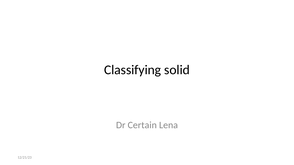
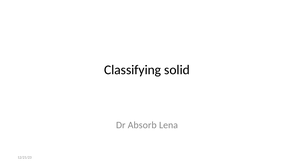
Certain: Certain -> Absorb (142, 125)
